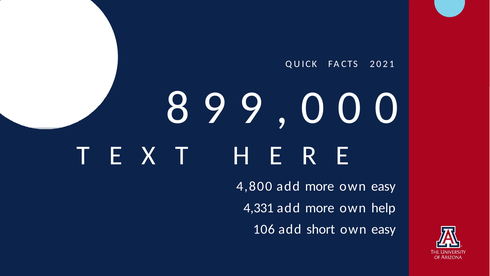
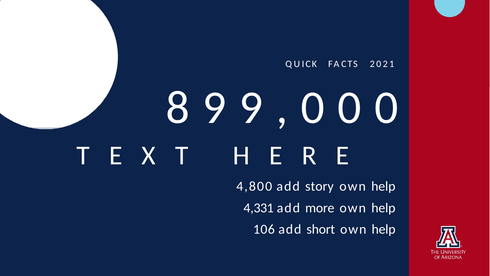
4,800 add more: more -> story (319, 186)
easy: easy -> help (383, 186)
easy: easy -> help (384, 229)
